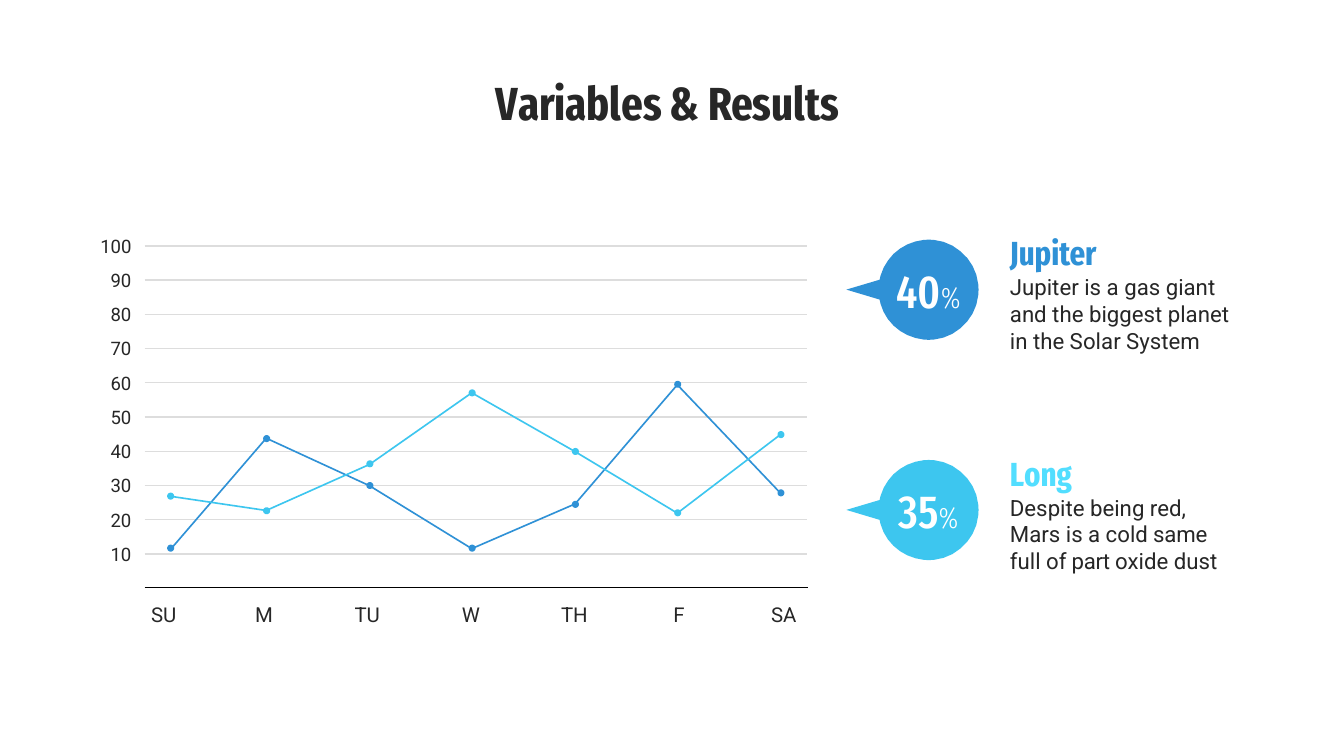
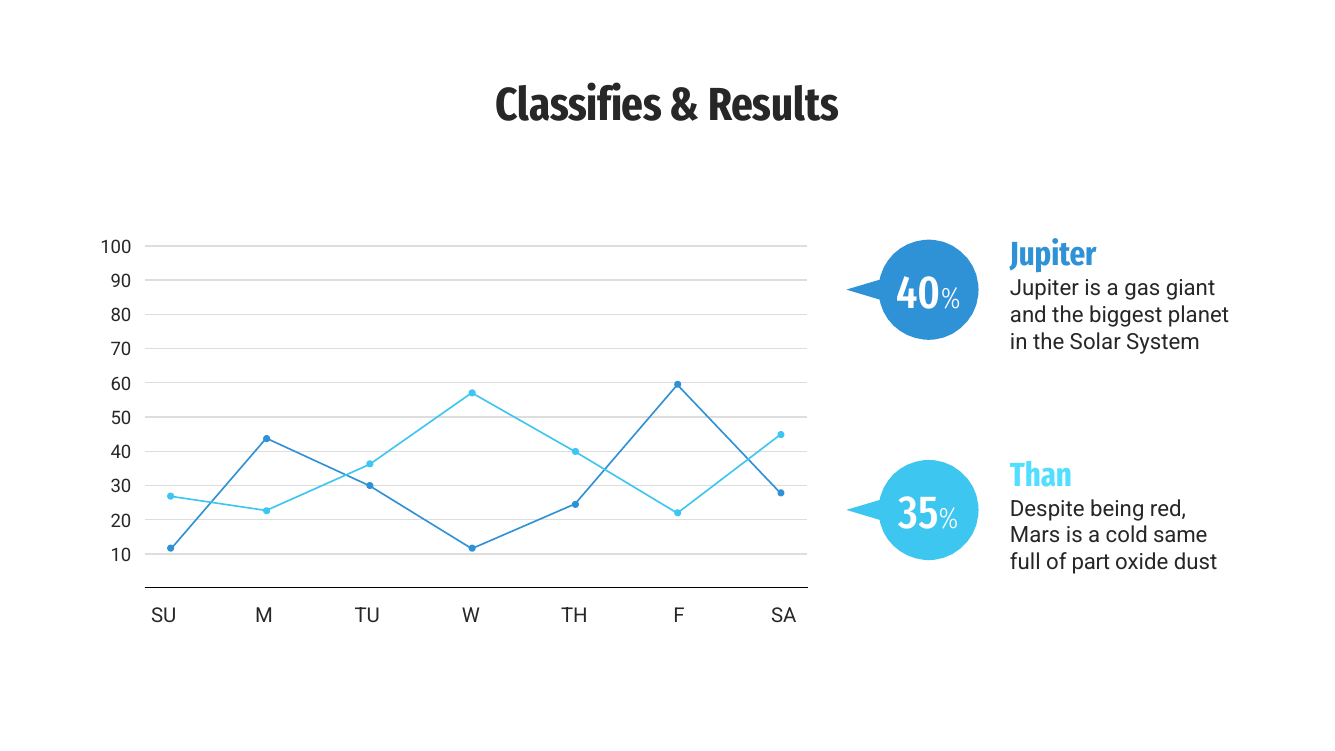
Variables: Variables -> Classifies (579, 105)
Long: Long -> Than (1041, 475)
